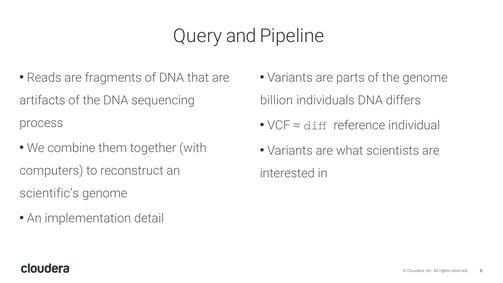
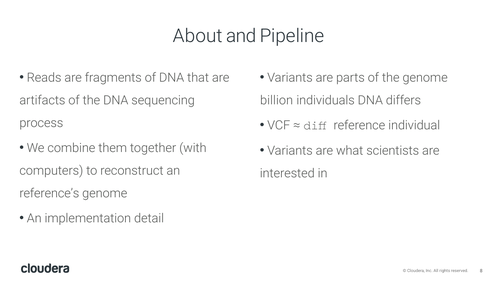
Query: Query -> About (198, 36)
scientific’s: scientific’s -> reference’s (49, 193)
